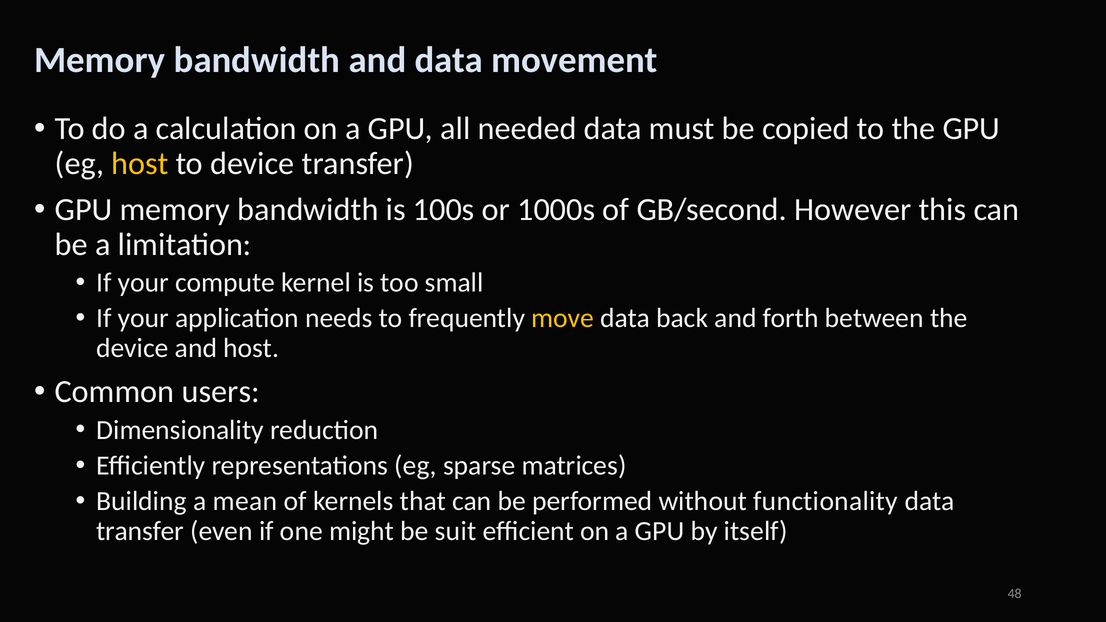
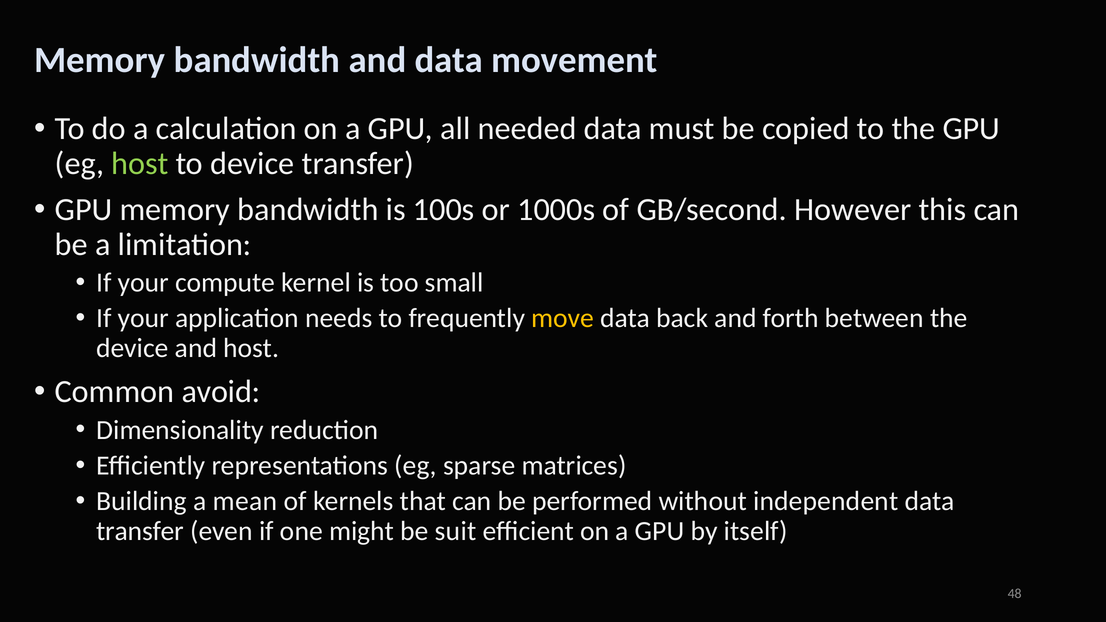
host colour: yellow -> light green (140, 163)
users: users -> avoid (221, 392)
functionality: functionality -> independent (826, 501)
